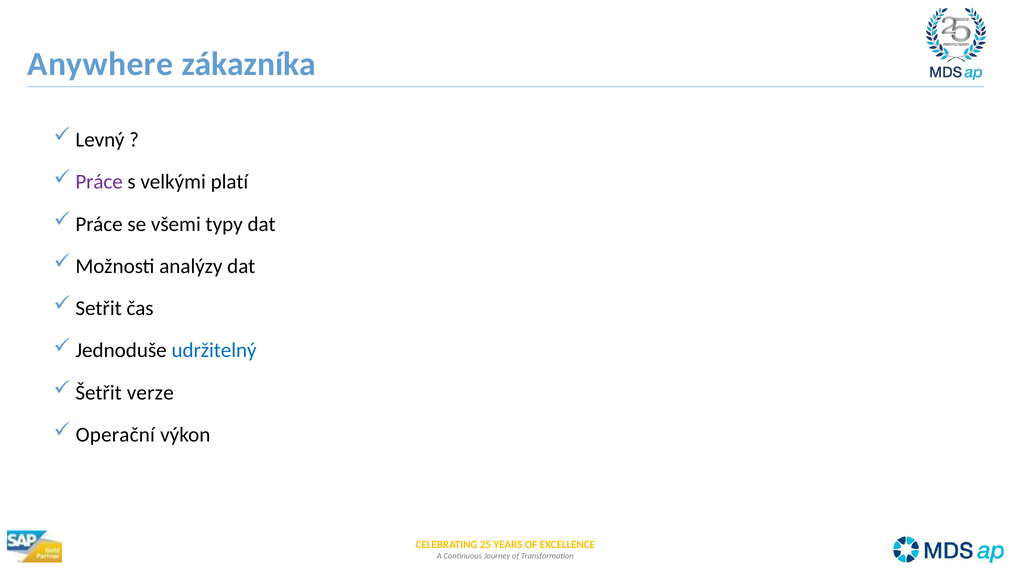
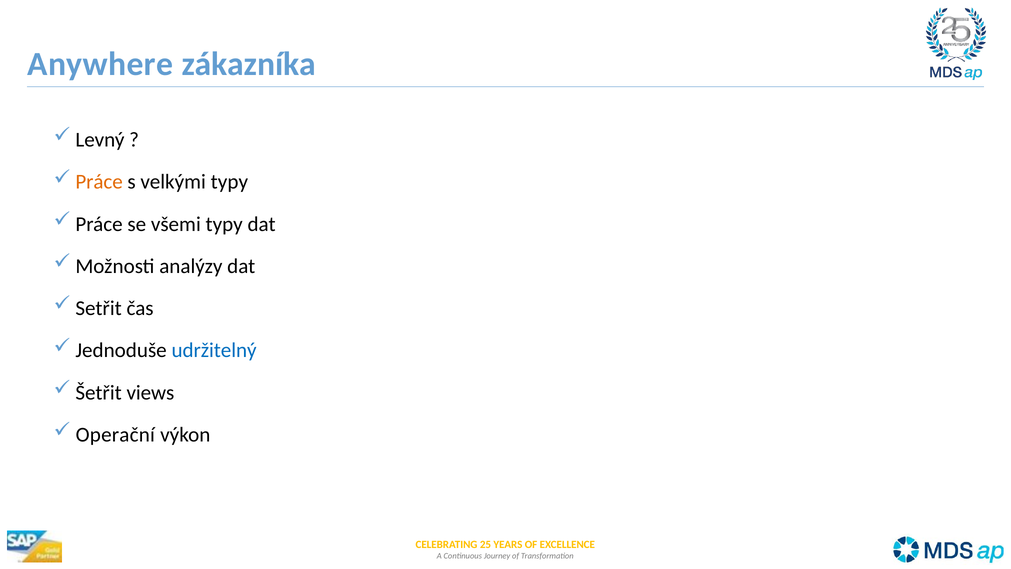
Práce colour: purple -> orange (99, 182)
velkými platí: platí -> typy (229, 182)
verze: verze -> views (150, 392)
